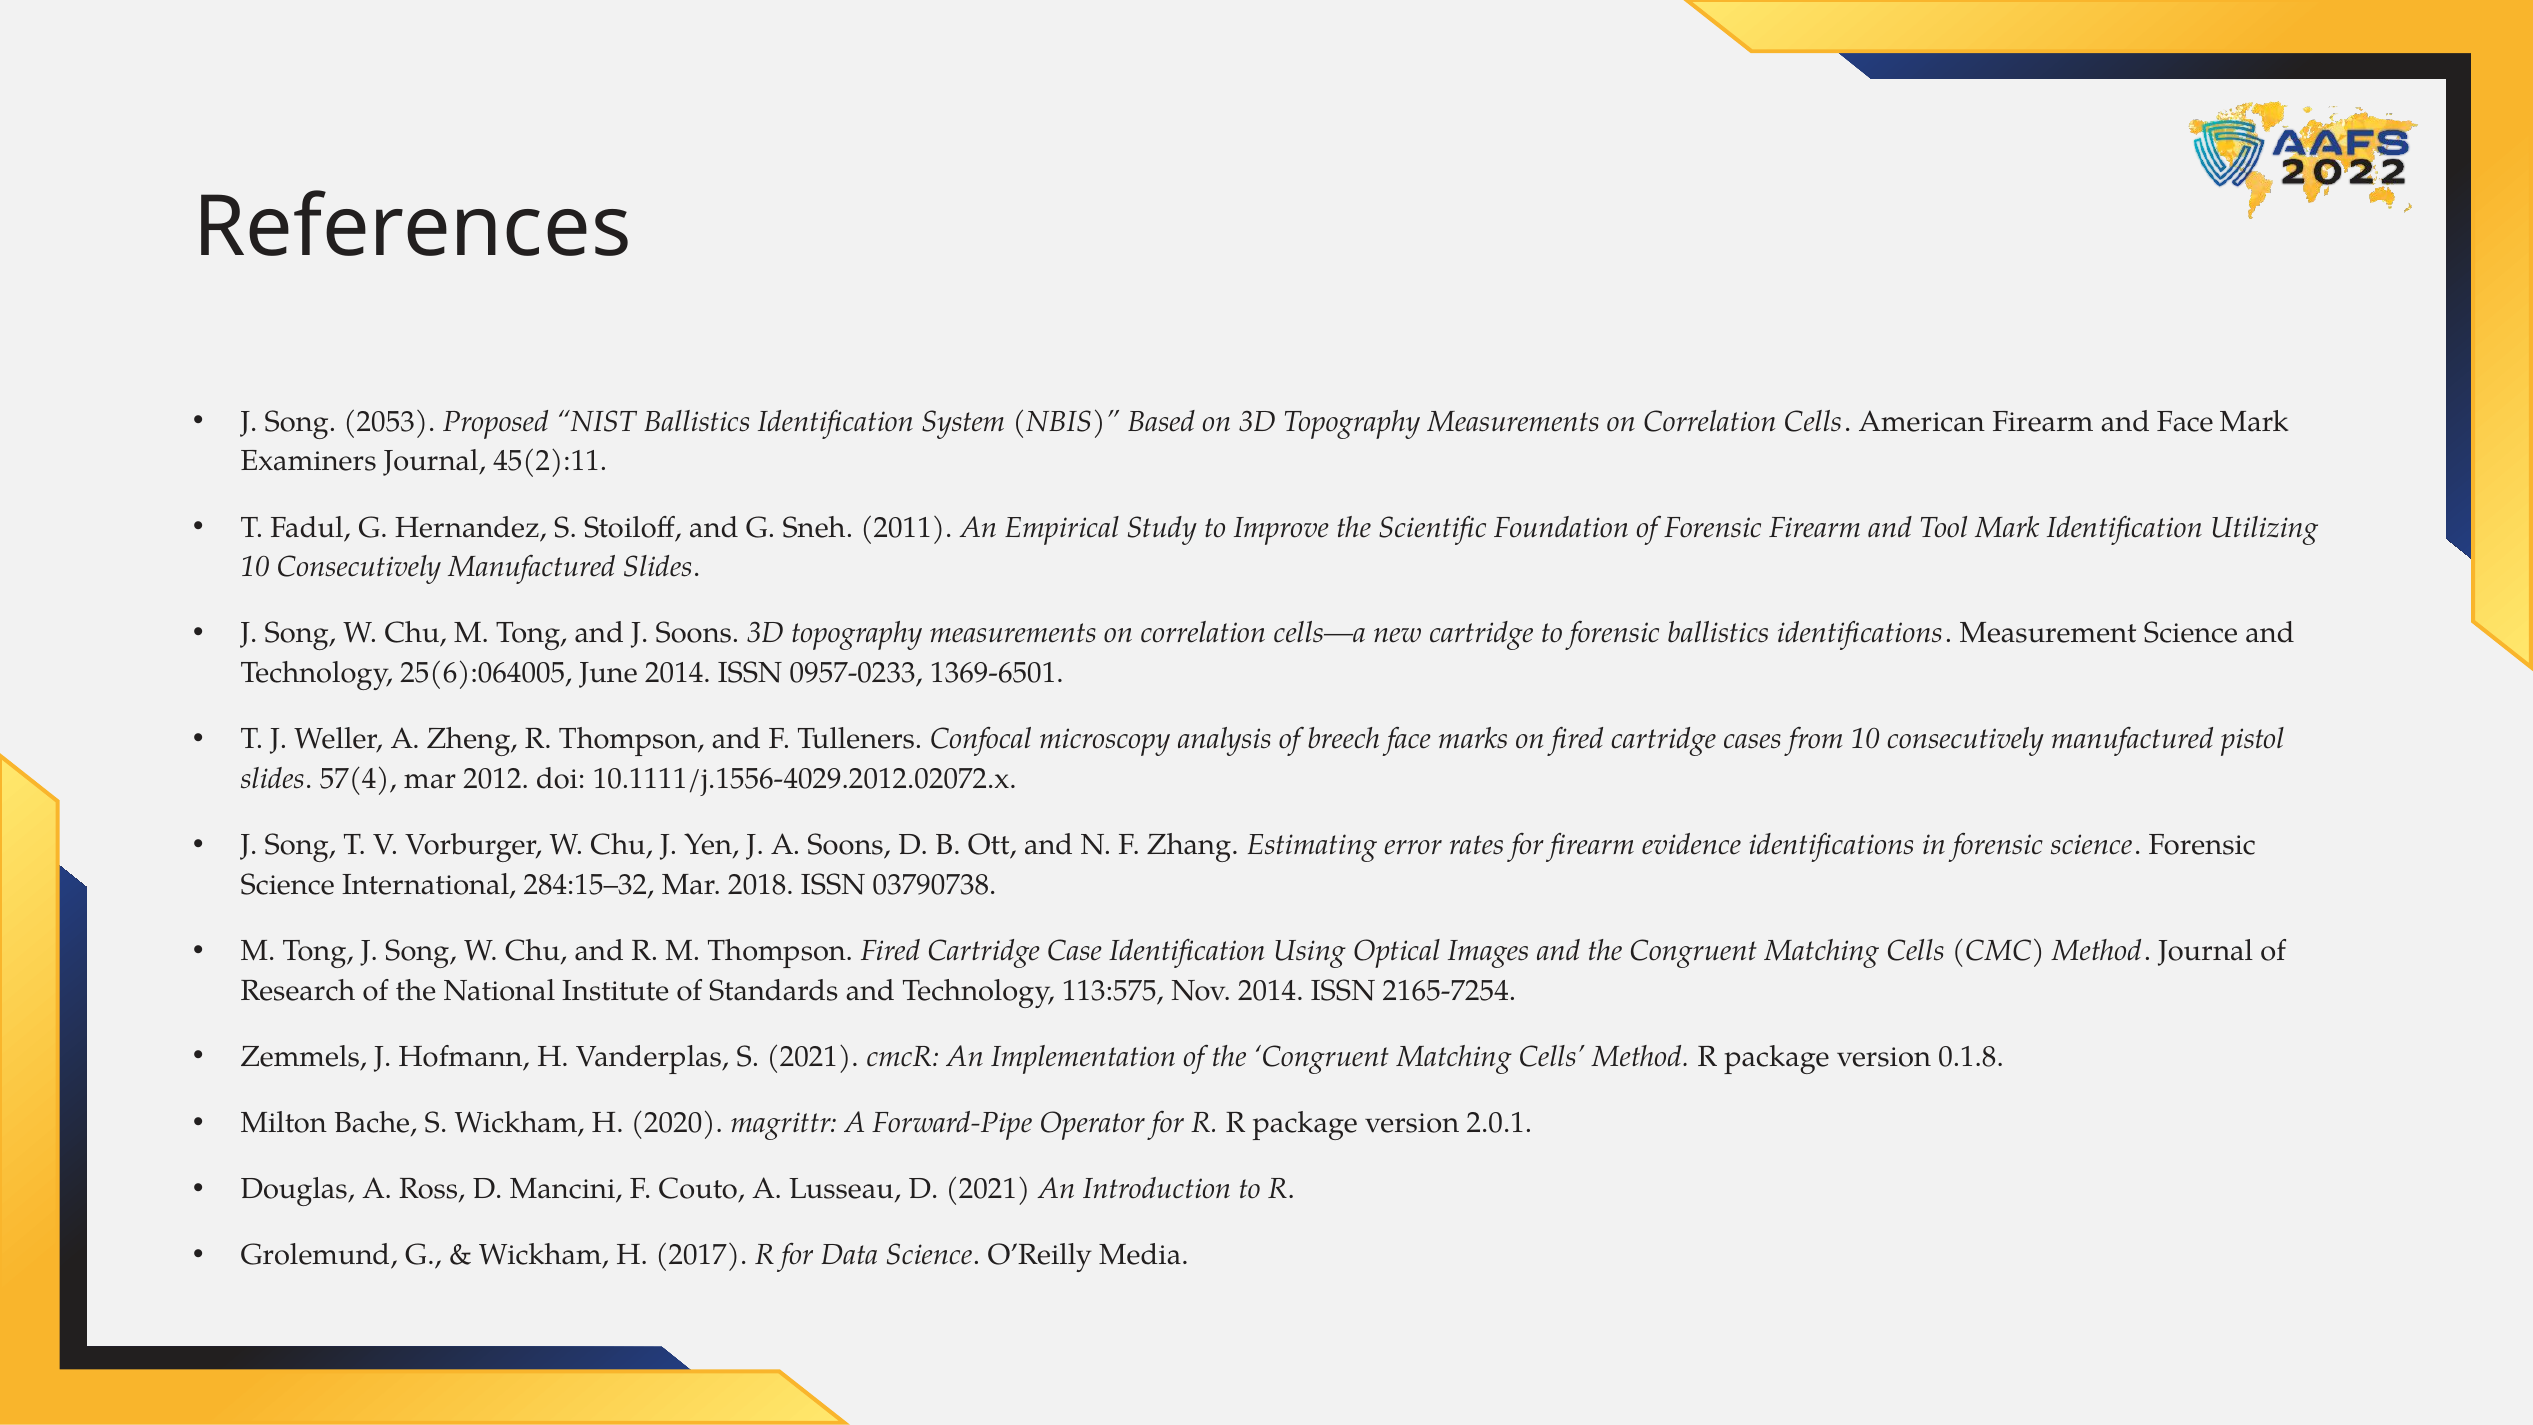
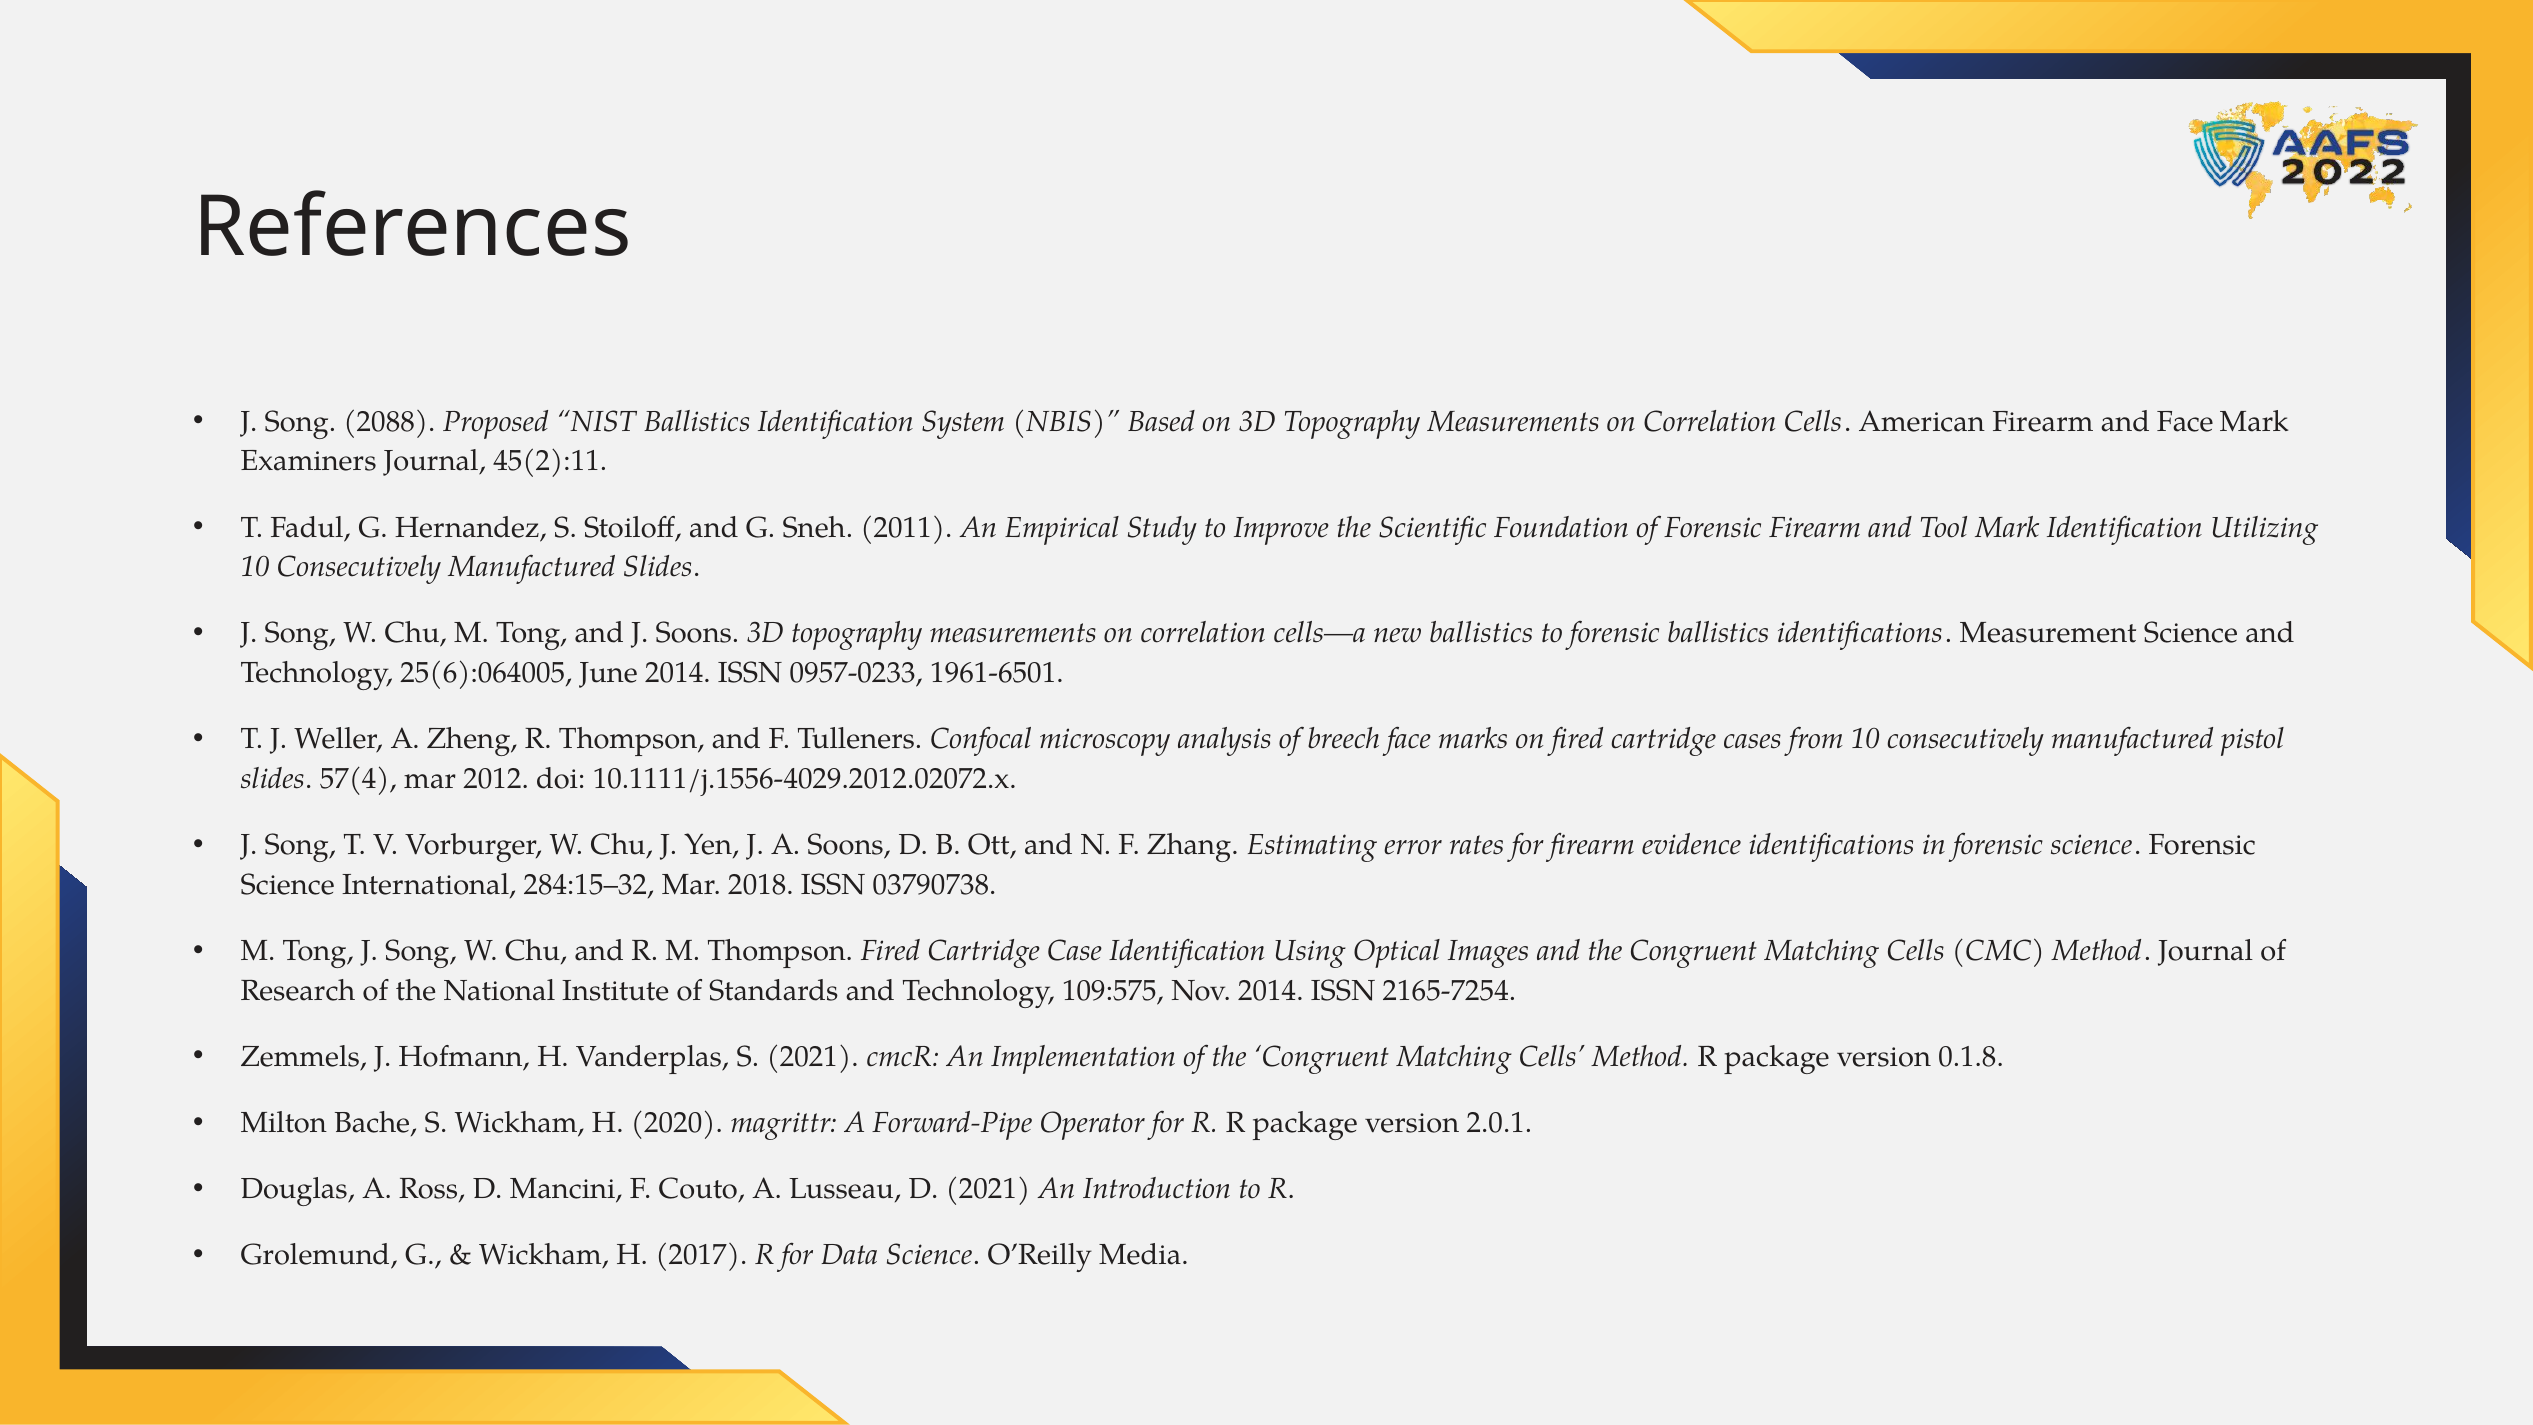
2053: 2053 -> 2088 (389, 422)
new cartridge: cartridge -> ballistics (1481, 633)
1369-6501: 1369-6501 -> 1961-6501 (997, 673)
113:575: 113:575 -> 109:575 (1113, 990)
